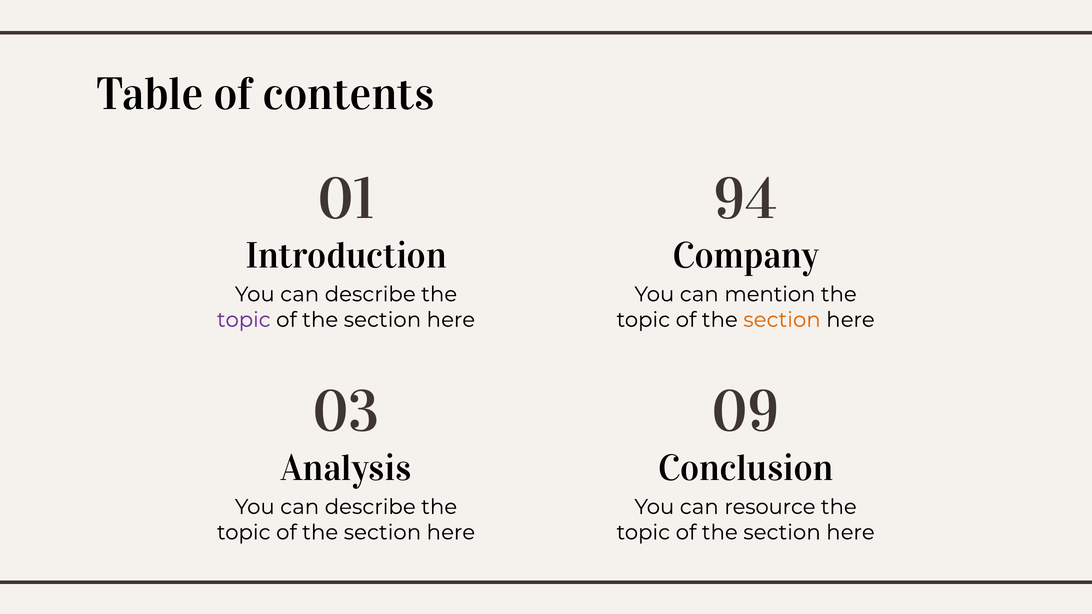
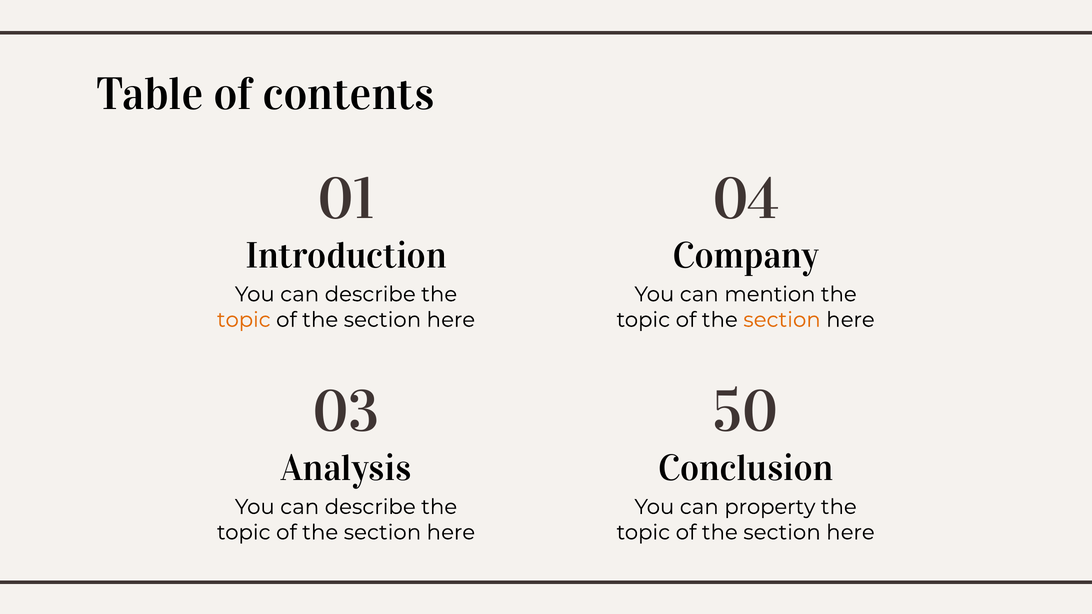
94: 94 -> 04 (746, 200)
topic colour: purple -> orange (244, 320)
09: 09 -> 50 (745, 412)
resource: resource -> property (770, 507)
